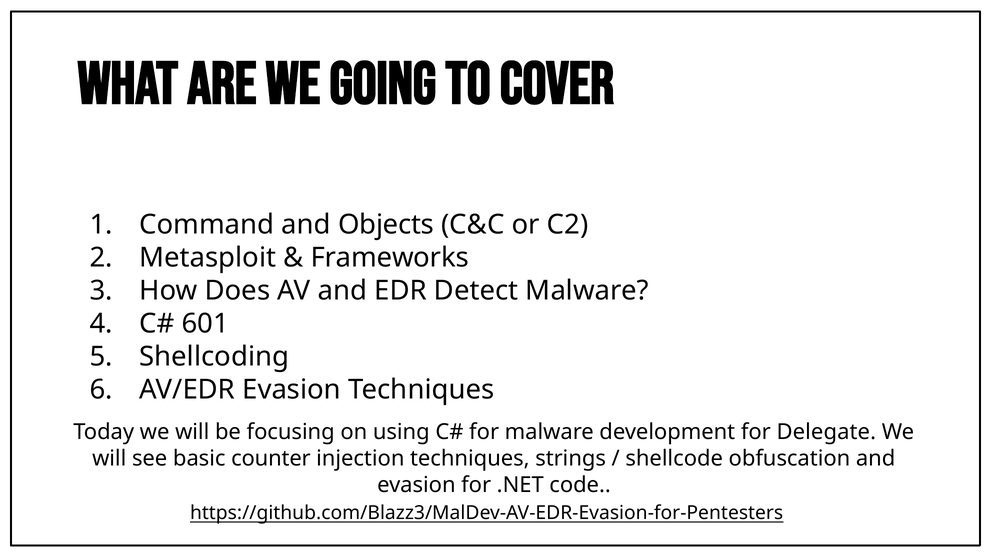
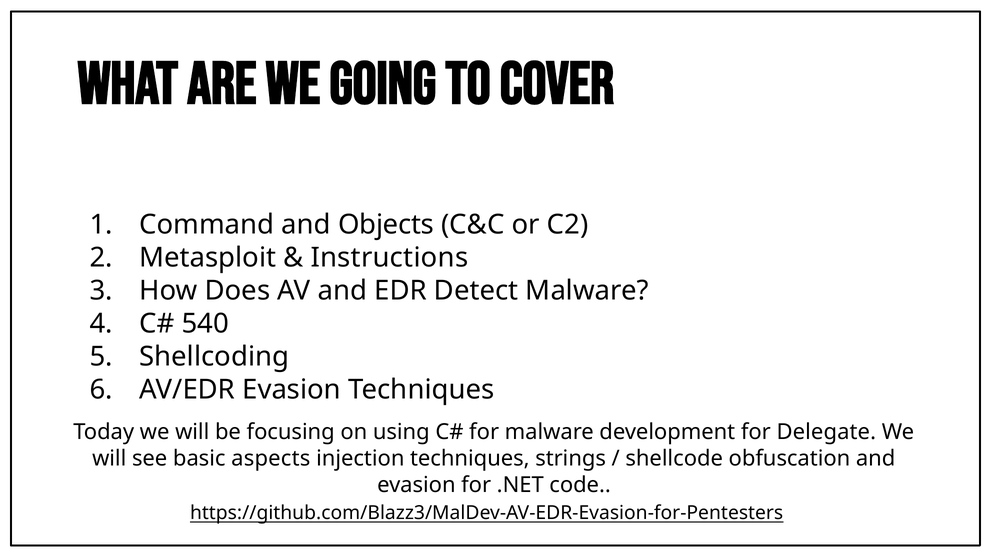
Frameworks: Frameworks -> Instructions (389, 258)
601: 601 -> 540 (205, 324)
counter: counter -> aspects (271, 459)
